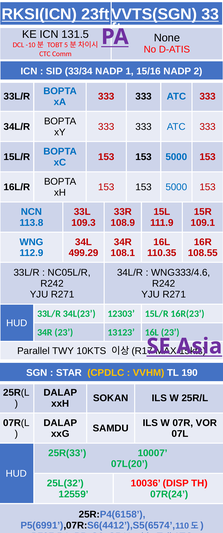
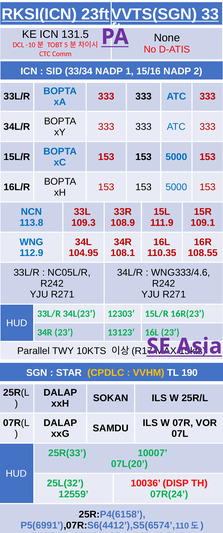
499.29: 499.29 -> 104.95 (84, 253)
